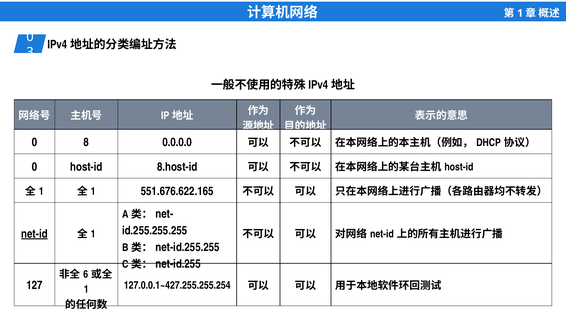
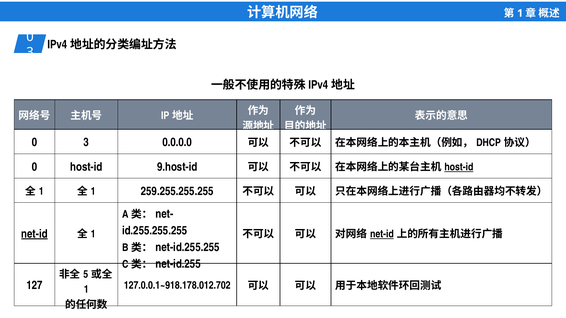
8: 8 -> 3 (86, 143)
8.host-id: 8.host-id -> 9.host-id (177, 167)
host-id underline: none -> present (459, 167)
551.676.622.165: 551.676.622.165 -> 259.255.255.255 (177, 191)
net-id underline: none -> present (382, 234)
6: 6 -> 5 (86, 275)
127.0.0.1~427.255.255.254: 127.0.0.1~427.255.255.254 -> 127.0.0.1~918.178.012.702 (177, 286)
